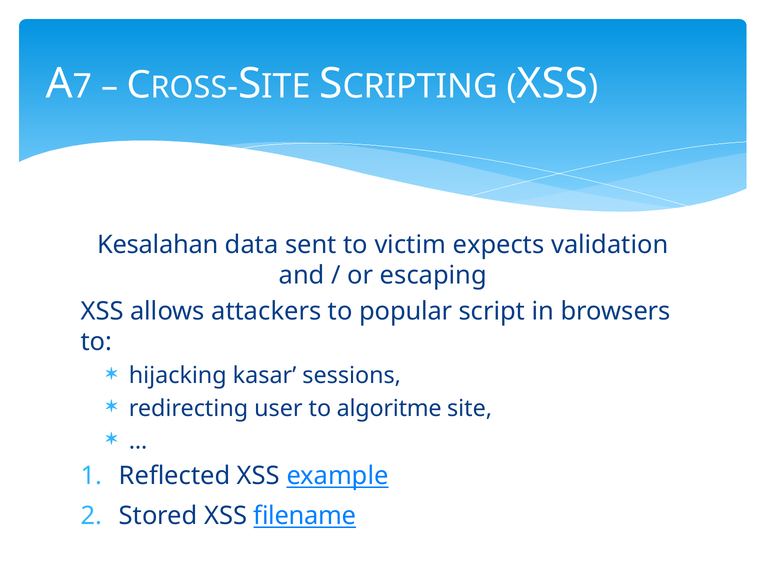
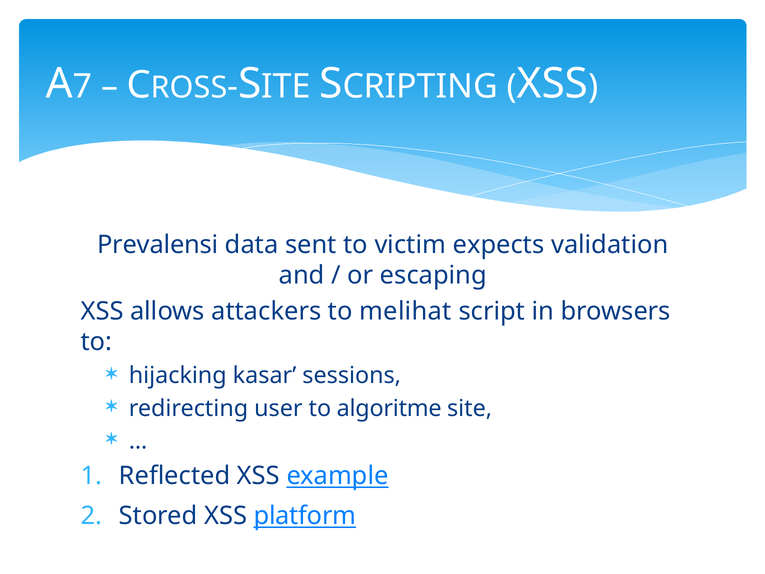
Kesalahan: Kesalahan -> Prevalensi (158, 245)
popular: popular -> melihat (405, 311)
filename: filename -> platform (305, 515)
